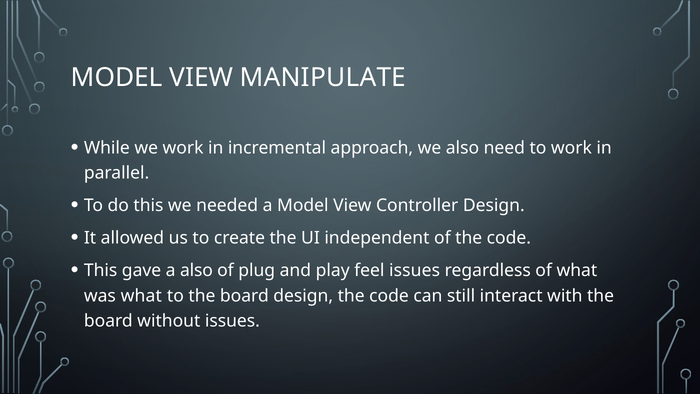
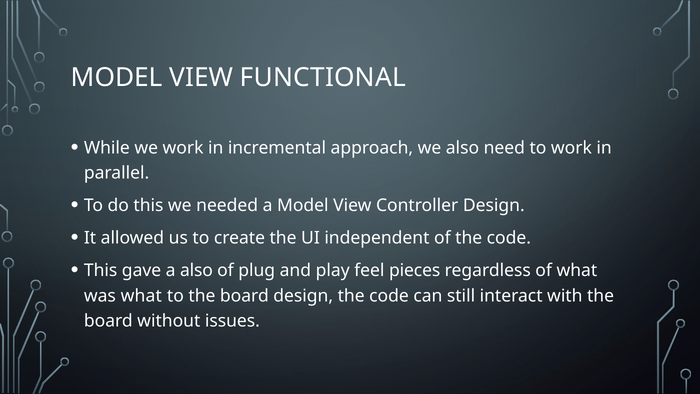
MANIPULATE: MANIPULATE -> FUNCTIONAL (323, 78)
feel issues: issues -> pieces (415, 270)
